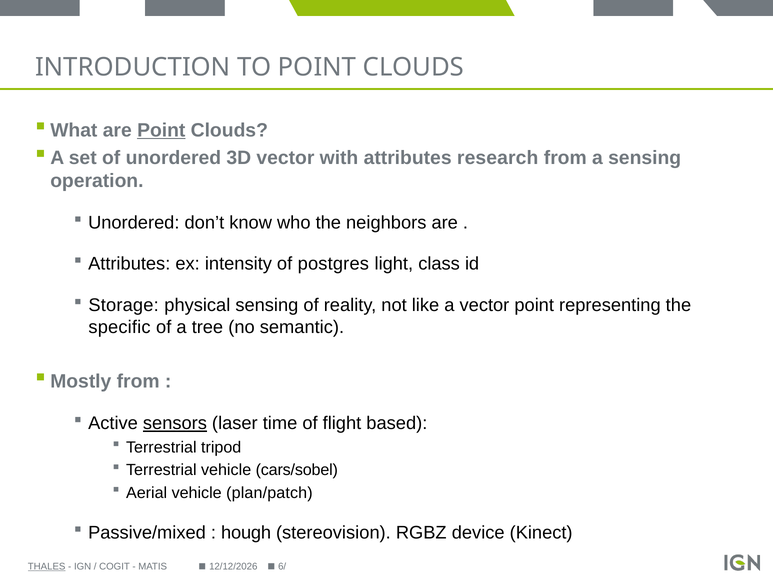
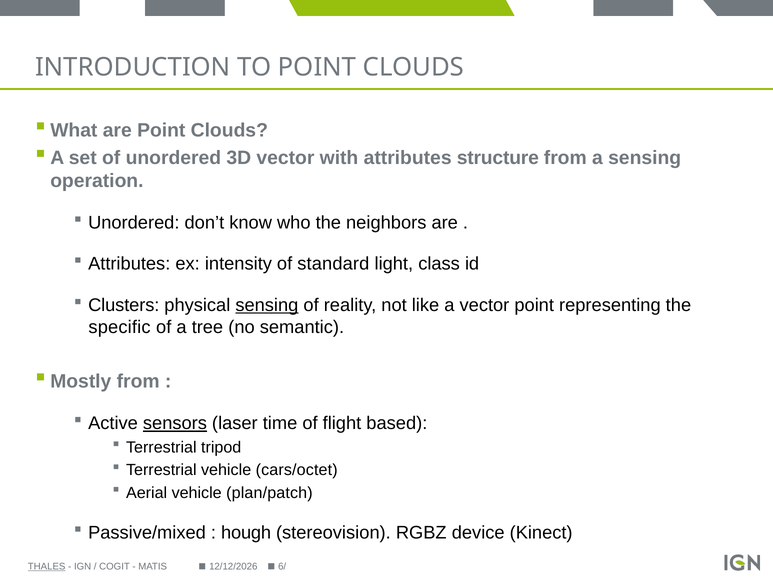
Point underline: present -> none (161, 130)
research: research -> structure (498, 158)
postgres: postgres -> standard (333, 264)
Storage: Storage -> Clusters (124, 305)
sensing underline: none -> present (267, 305)
cars/sobel: cars/sobel -> cars/octet (297, 470)
